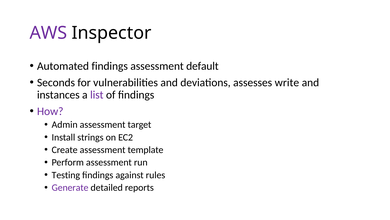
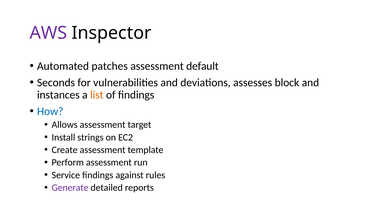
Automated findings: findings -> patches (110, 66)
write: write -> block (287, 82)
list colour: purple -> orange (97, 95)
How colour: purple -> blue (50, 111)
Admin: Admin -> Allows (65, 124)
Testing: Testing -> Service (66, 175)
